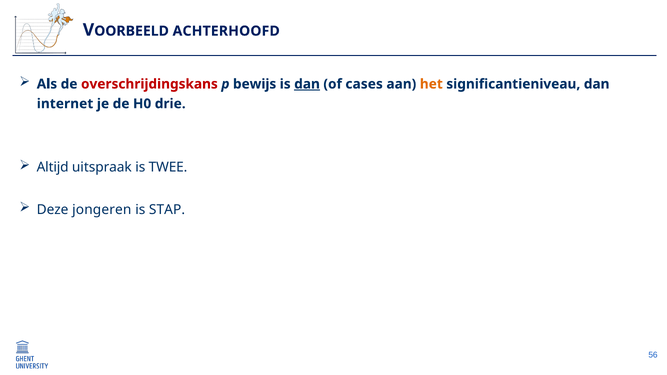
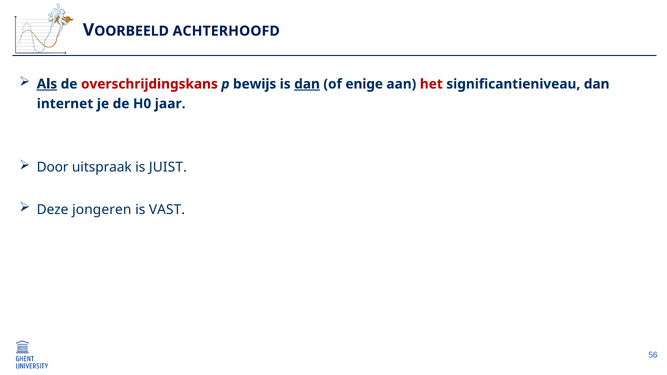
Als underline: none -> present (47, 84)
cases: cases -> enige (364, 84)
het colour: orange -> red (431, 84)
drie: drie -> jaar (170, 104)
Altijd: Altijd -> Door (53, 167)
TWEE: TWEE -> JUIST (168, 167)
STAP: STAP -> VAST (167, 210)
